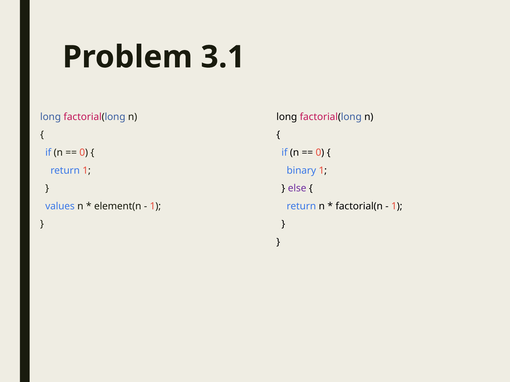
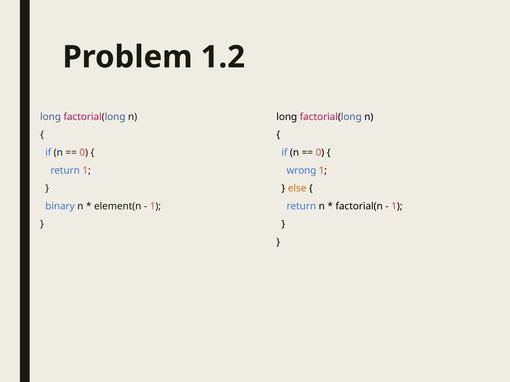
3.1: 3.1 -> 1.2 (223, 57)
binary: binary -> wrong (301, 171)
else colour: purple -> orange (297, 189)
values: values -> binary (60, 206)
